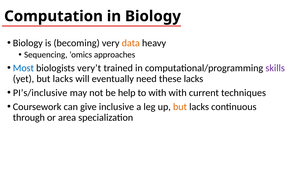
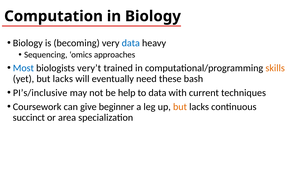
data colour: orange -> blue (131, 43)
skills colour: purple -> orange (275, 68)
these lacks: lacks -> bash (193, 79)
to with: with -> data (157, 93)
inclusive: inclusive -> beginner (117, 107)
through: through -> succinct (29, 118)
